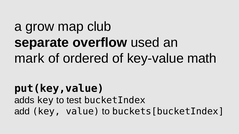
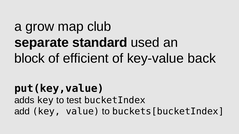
overflow: overflow -> standard (100, 43)
mark: mark -> block (30, 59)
ordered: ordered -> efficient (86, 59)
math: math -> back (202, 59)
